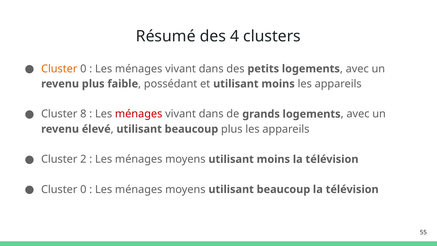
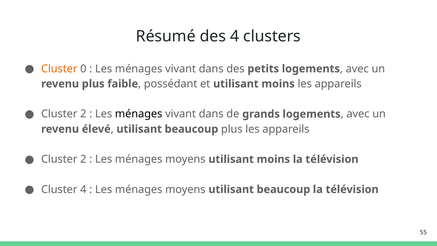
8: 8 -> 2 (83, 114)
ménages colour: red -> black (139, 114)
0: 0 -> 4 (83, 189)
